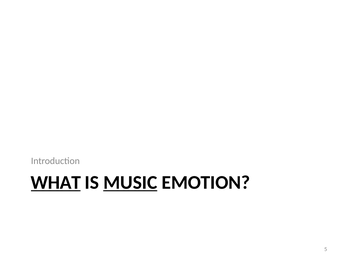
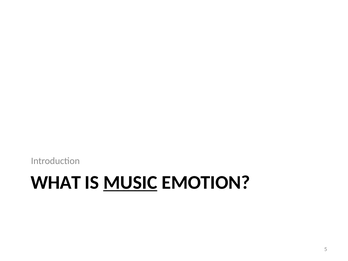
WHAT underline: present -> none (56, 182)
